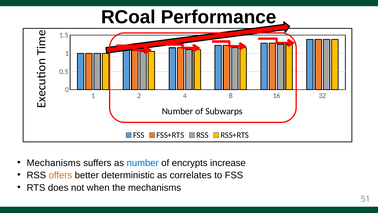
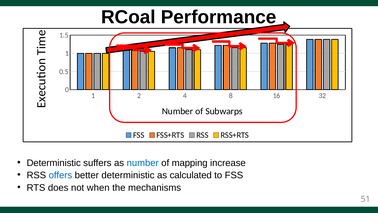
Mechanisms: Mechanisms -> Deterministic (54, 163)
encrypts: encrypts -> mapping (190, 163)
offers colour: orange -> blue (60, 175)
correlates: correlates -> calculated (191, 175)
